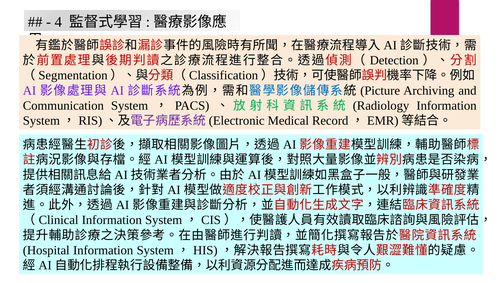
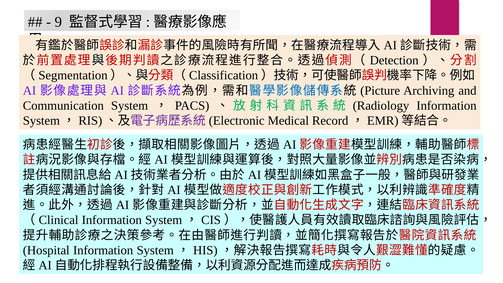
4: 4 -> 9 (58, 22)
